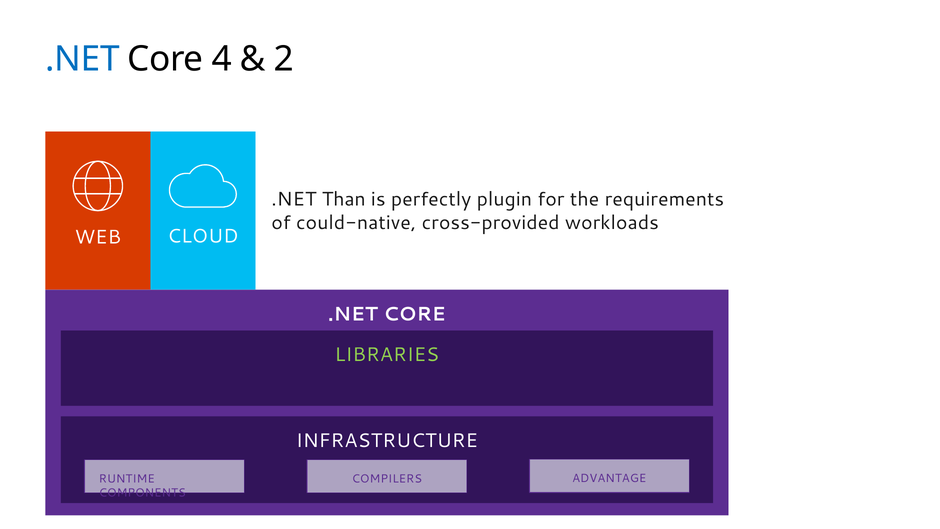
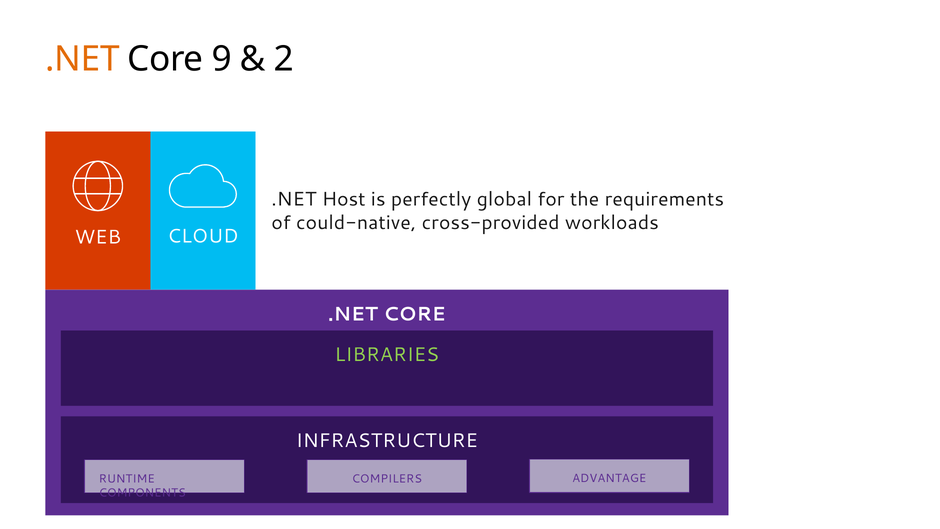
.NET colour: blue -> orange (83, 59)
4: 4 -> 9 (222, 59)
Than: Than -> Host (344, 199)
plugin: plugin -> global (504, 199)
